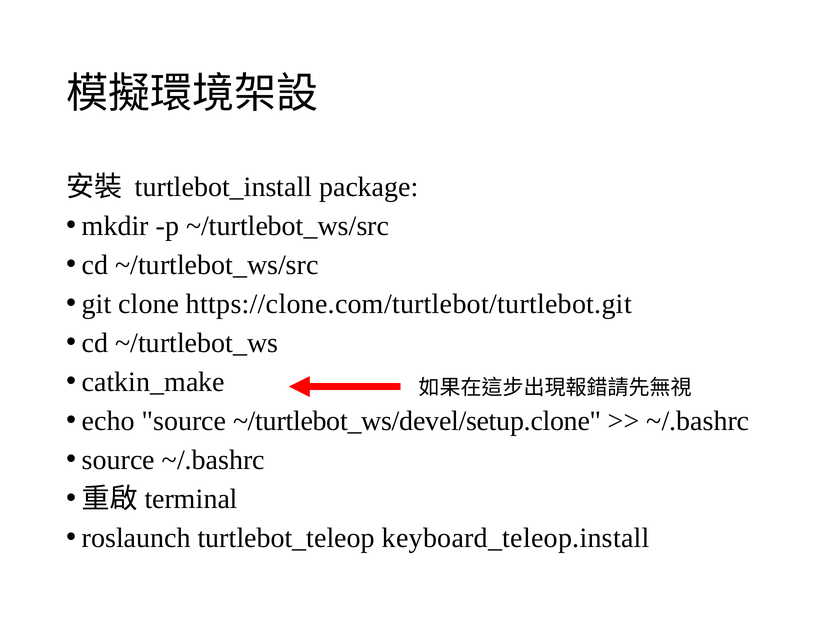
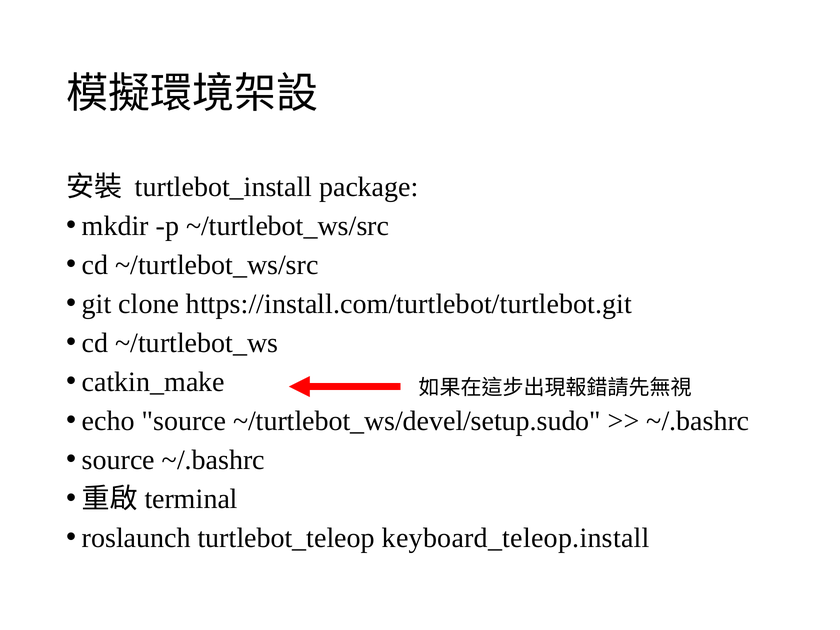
https://clone.com/turtlebot/turtlebot.git: https://clone.com/turtlebot/turtlebot.git -> https://install.com/turtlebot/turtlebot.git (409, 304)
~/turtlebot_ws/devel/setup.clone: ~/turtlebot_ws/devel/setup.clone -> ~/turtlebot_ws/devel/setup.sudo (417, 421)
